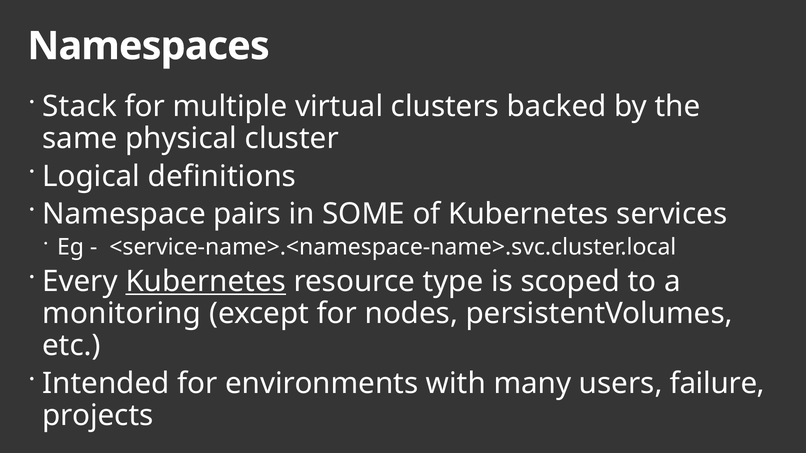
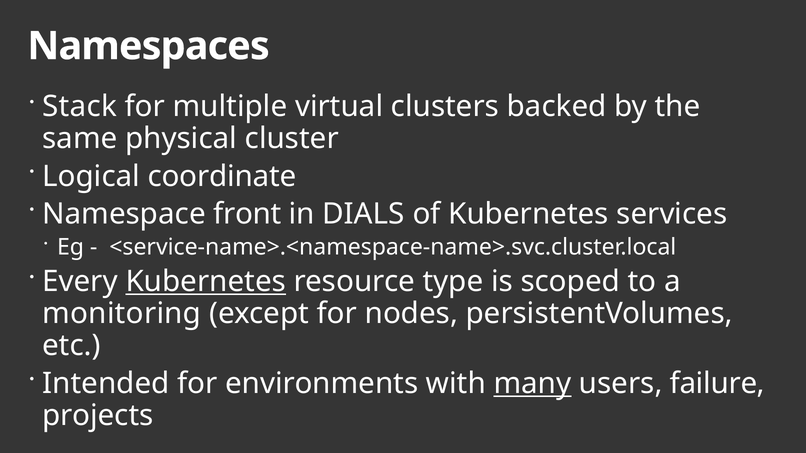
definitions: definitions -> coordinate (222, 176)
pairs: pairs -> front (247, 214)
SOME: SOME -> DIALS (363, 214)
many underline: none -> present (532, 384)
